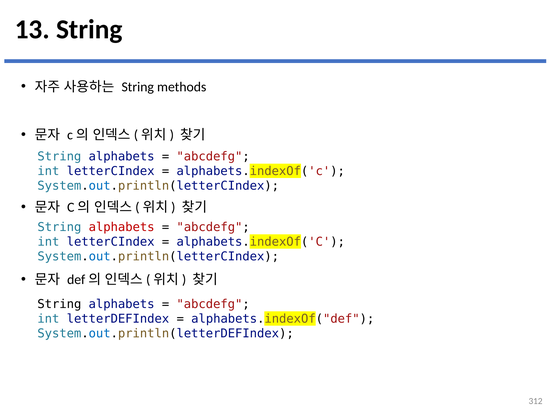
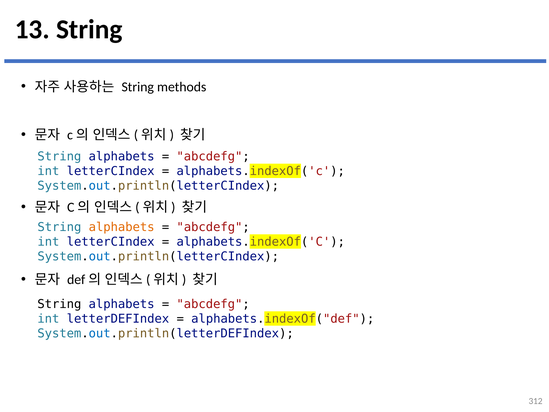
alphabets colour: red -> orange (122, 227)
